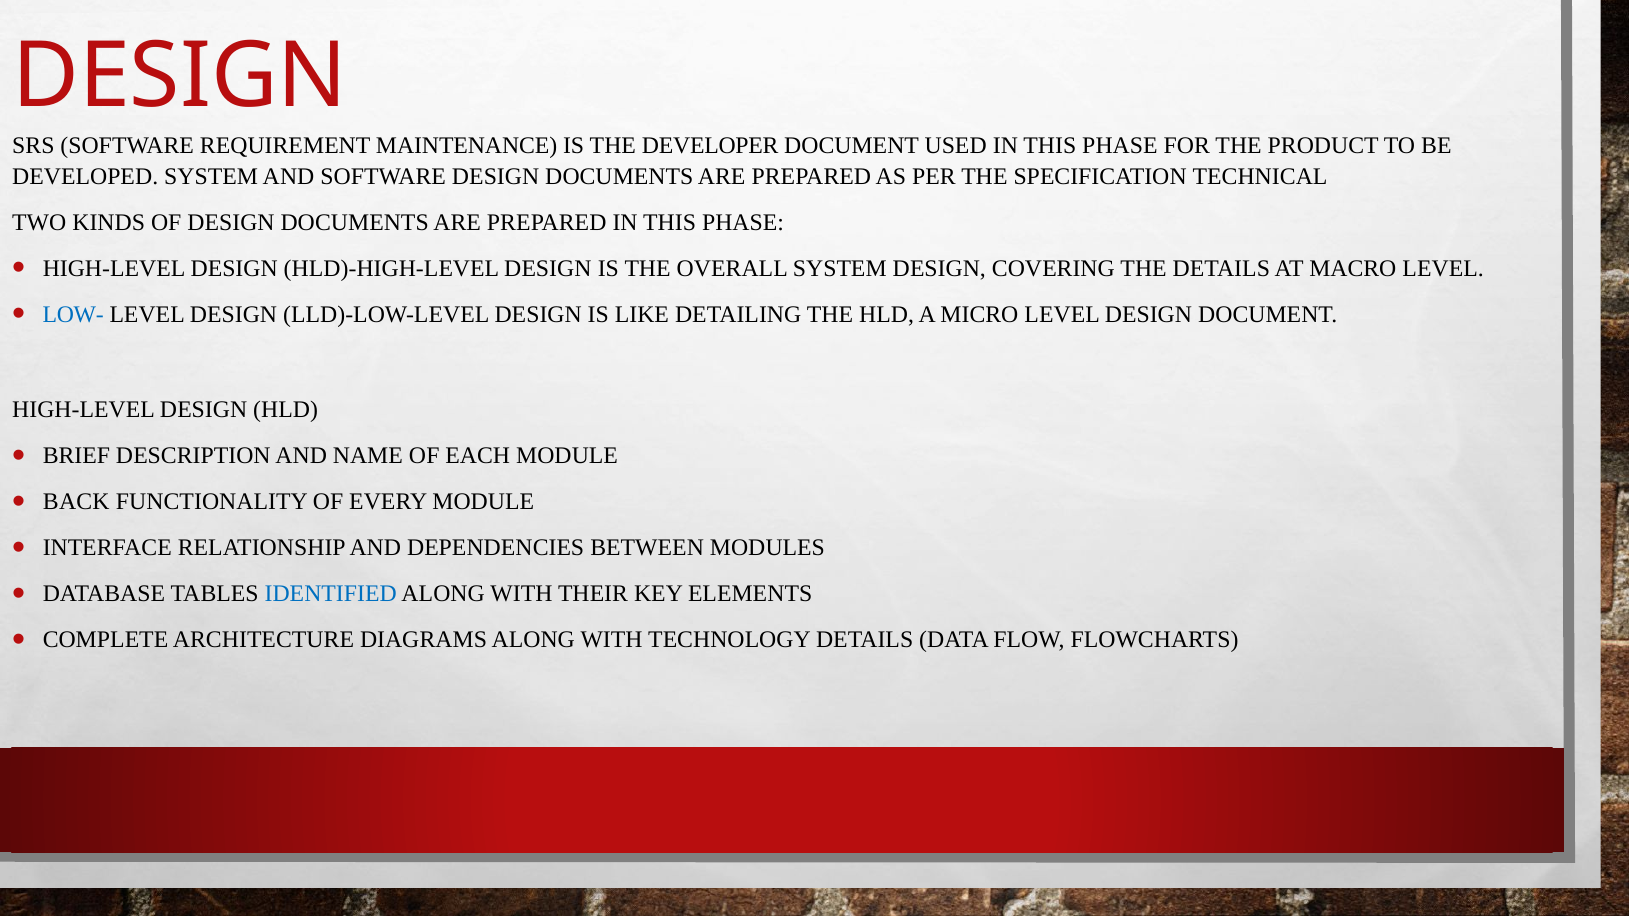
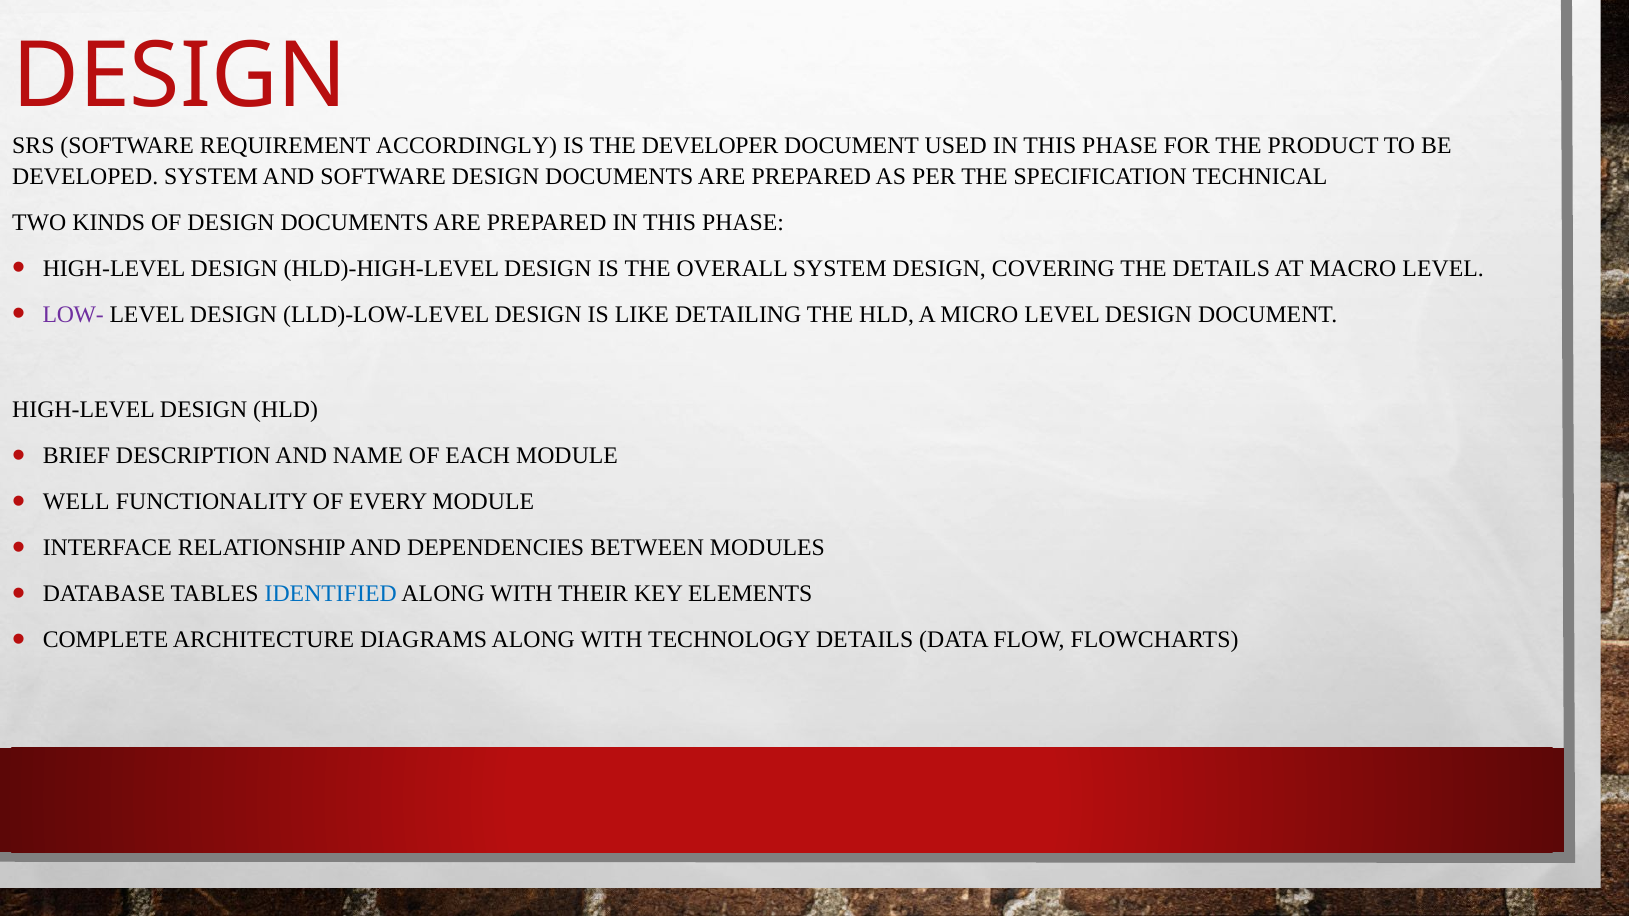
MAINTENANCE: MAINTENANCE -> ACCORDINGLY (467, 146)
LOW- colour: blue -> purple (73, 315)
BACK: BACK -> WELL (76, 502)
